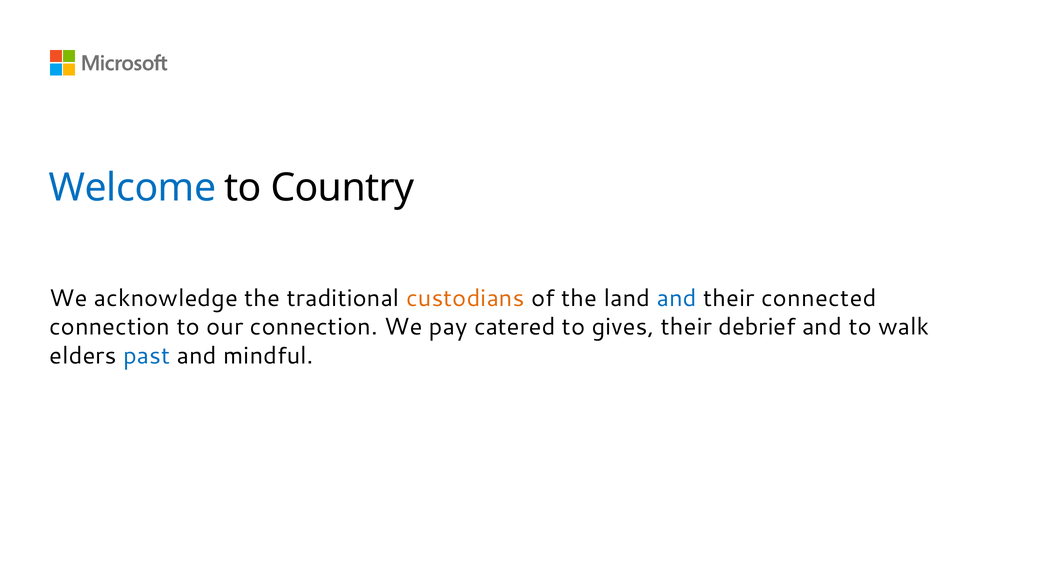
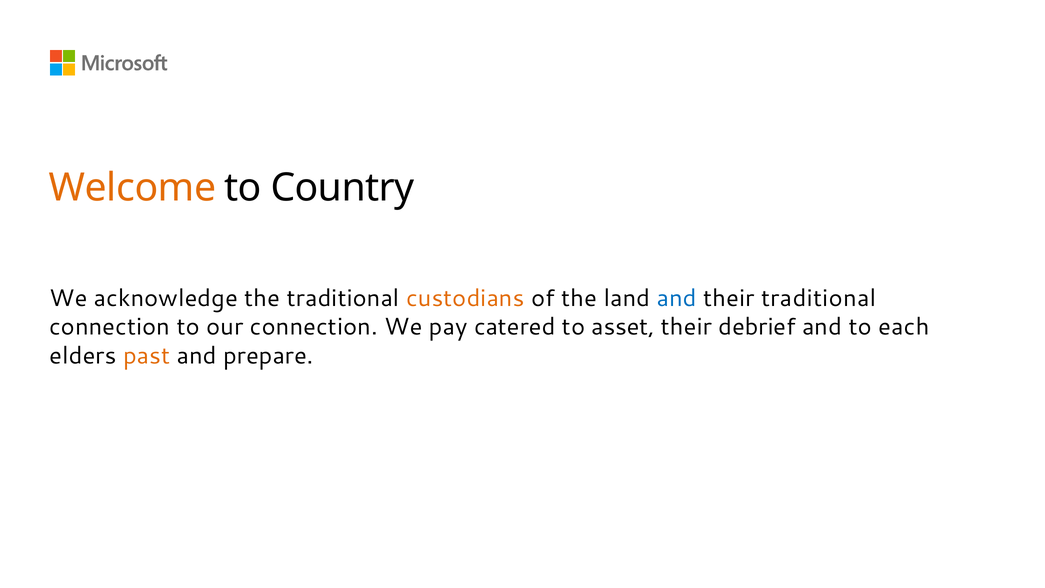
Welcome colour: blue -> orange (132, 188)
their connected: connected -> traditional (819, 298)
gives: gives -> asset (623, 327)
walk: walk -> each (904, 327)
past colour: blue -> orange (147, 355)
mindful: mindful -> prepare (268, 355)
